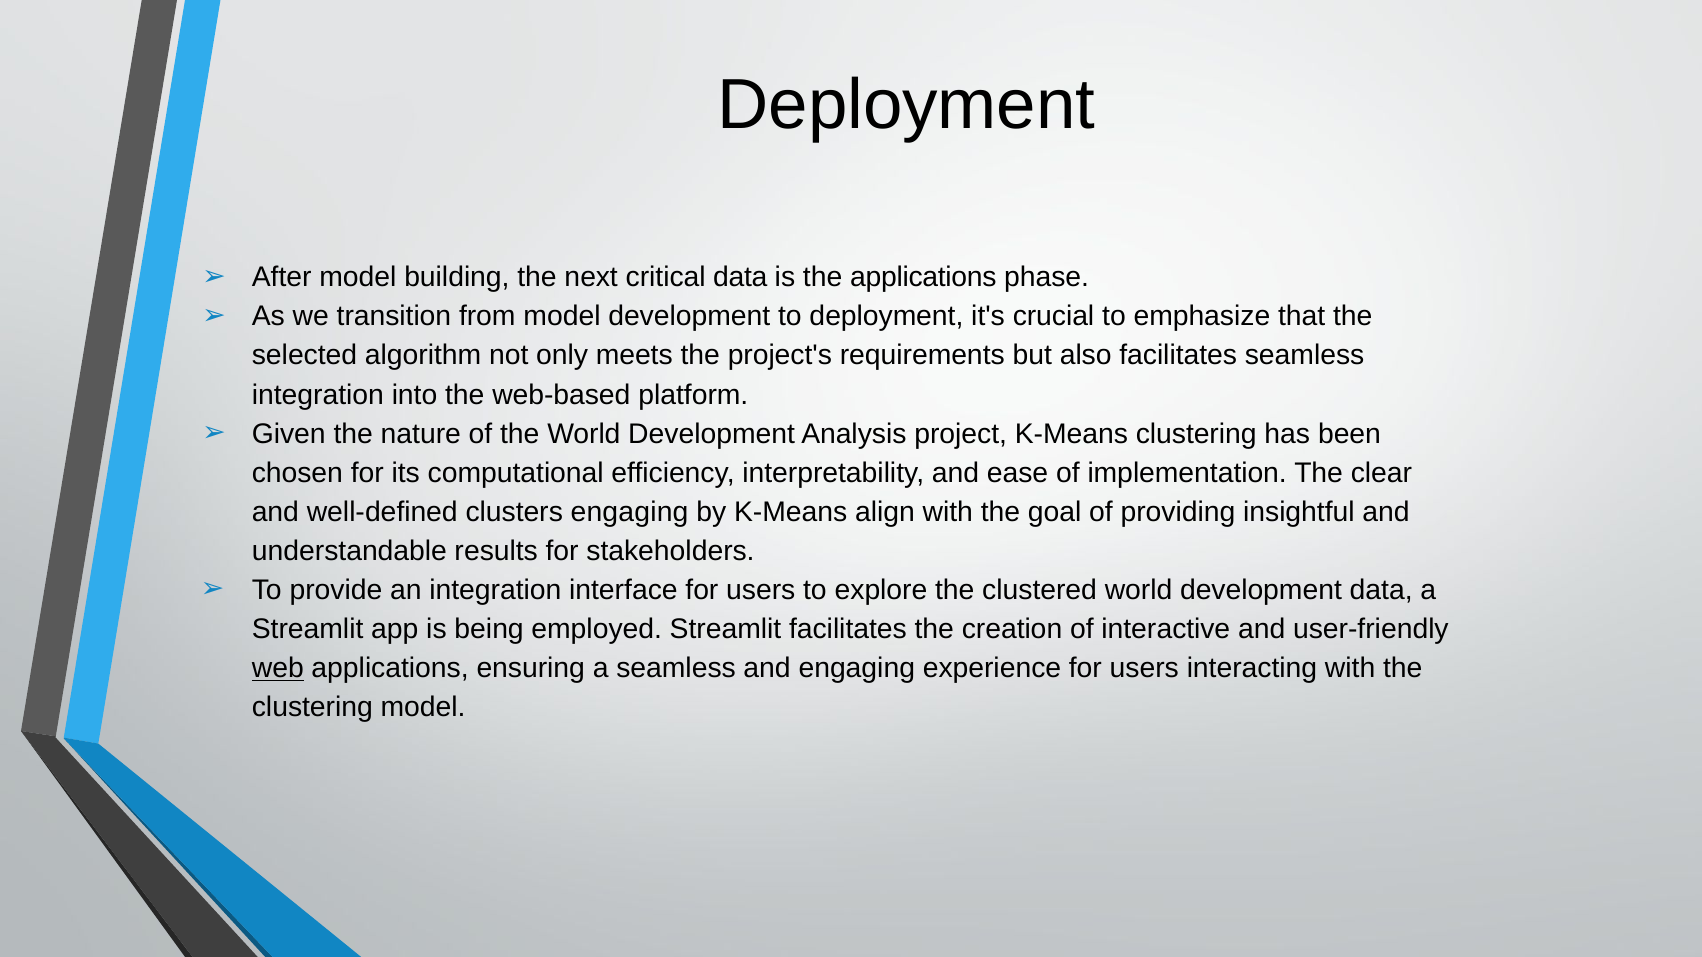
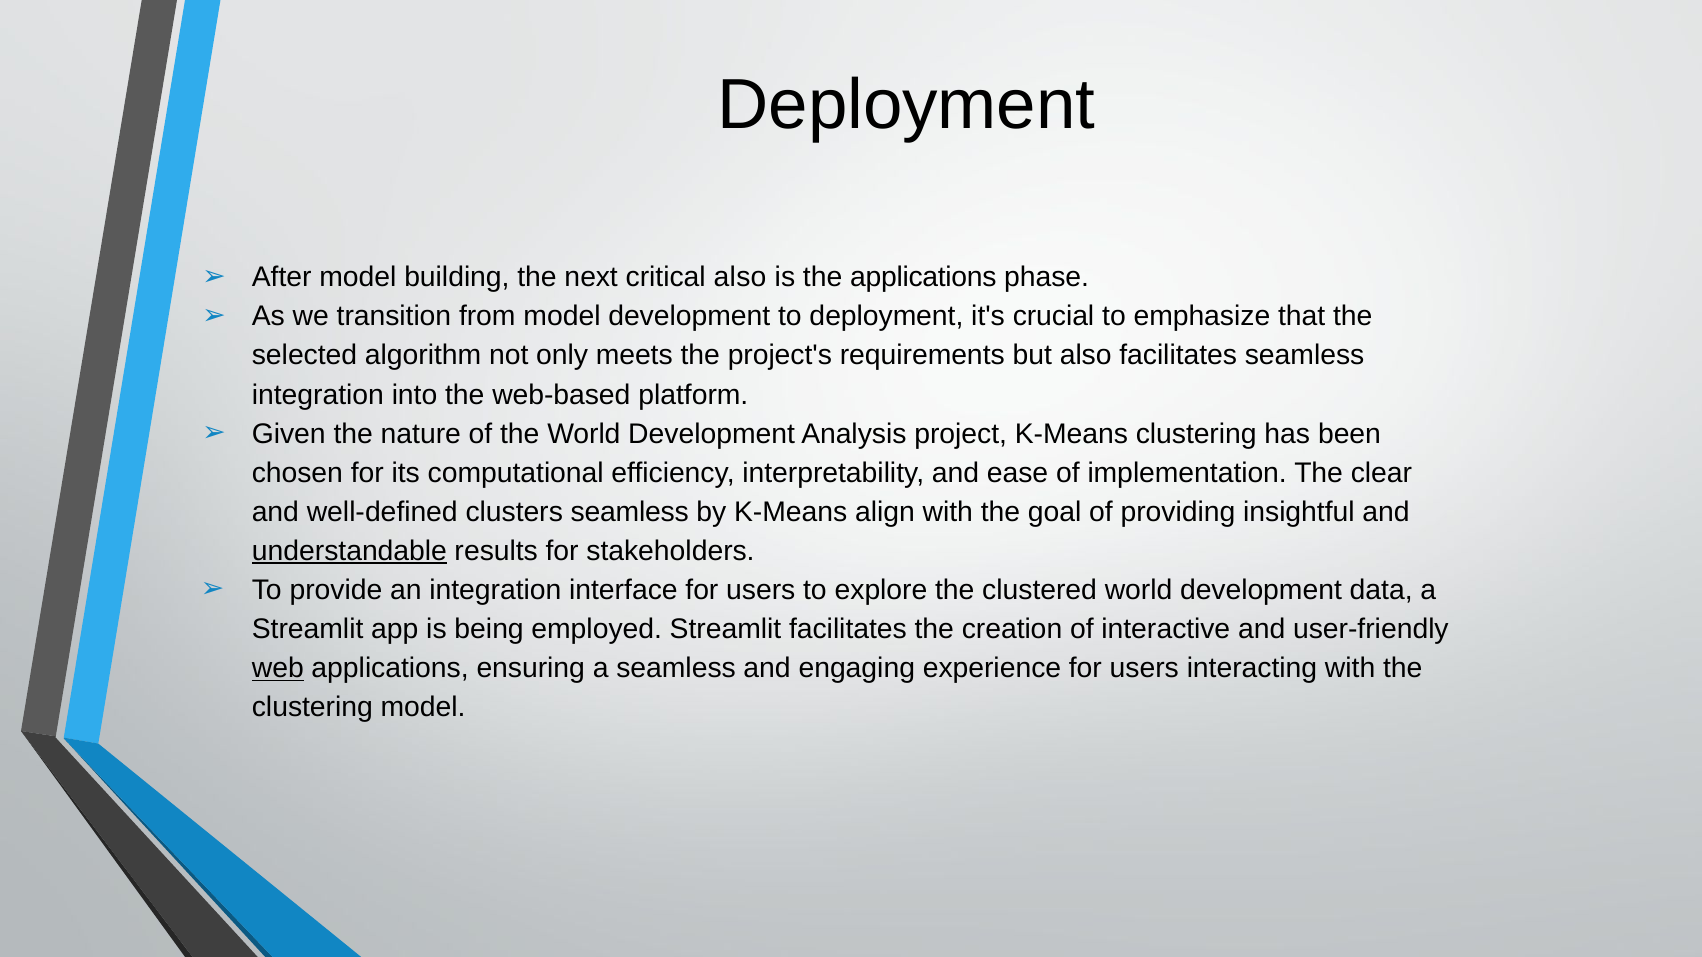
critical data: data -> also (740, 278)
clusters engaging: engaging -> seamless (630, 512)
understandable underline: none -> present (349, 551)
